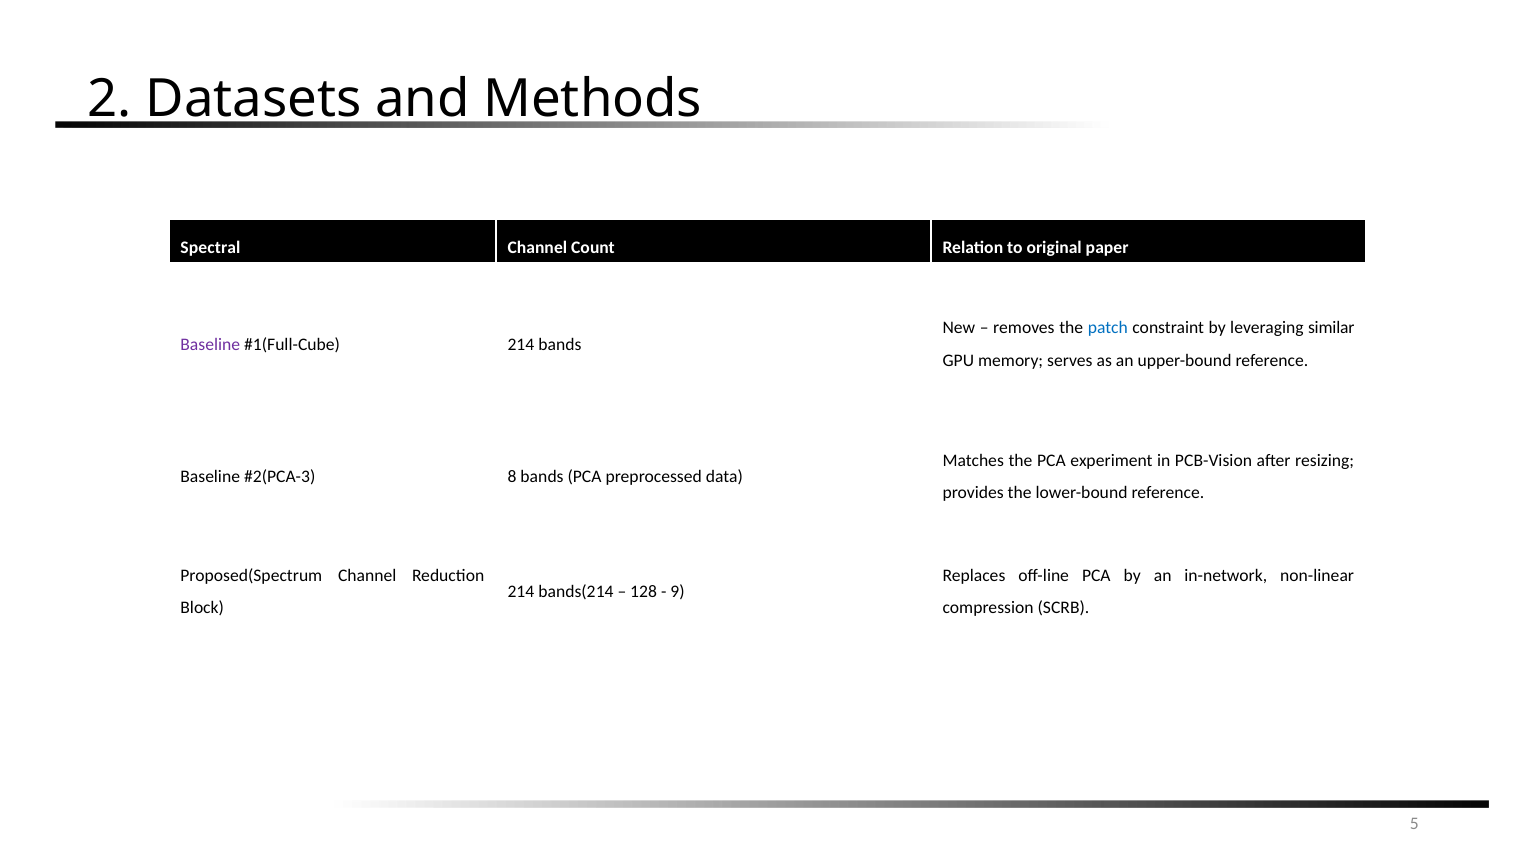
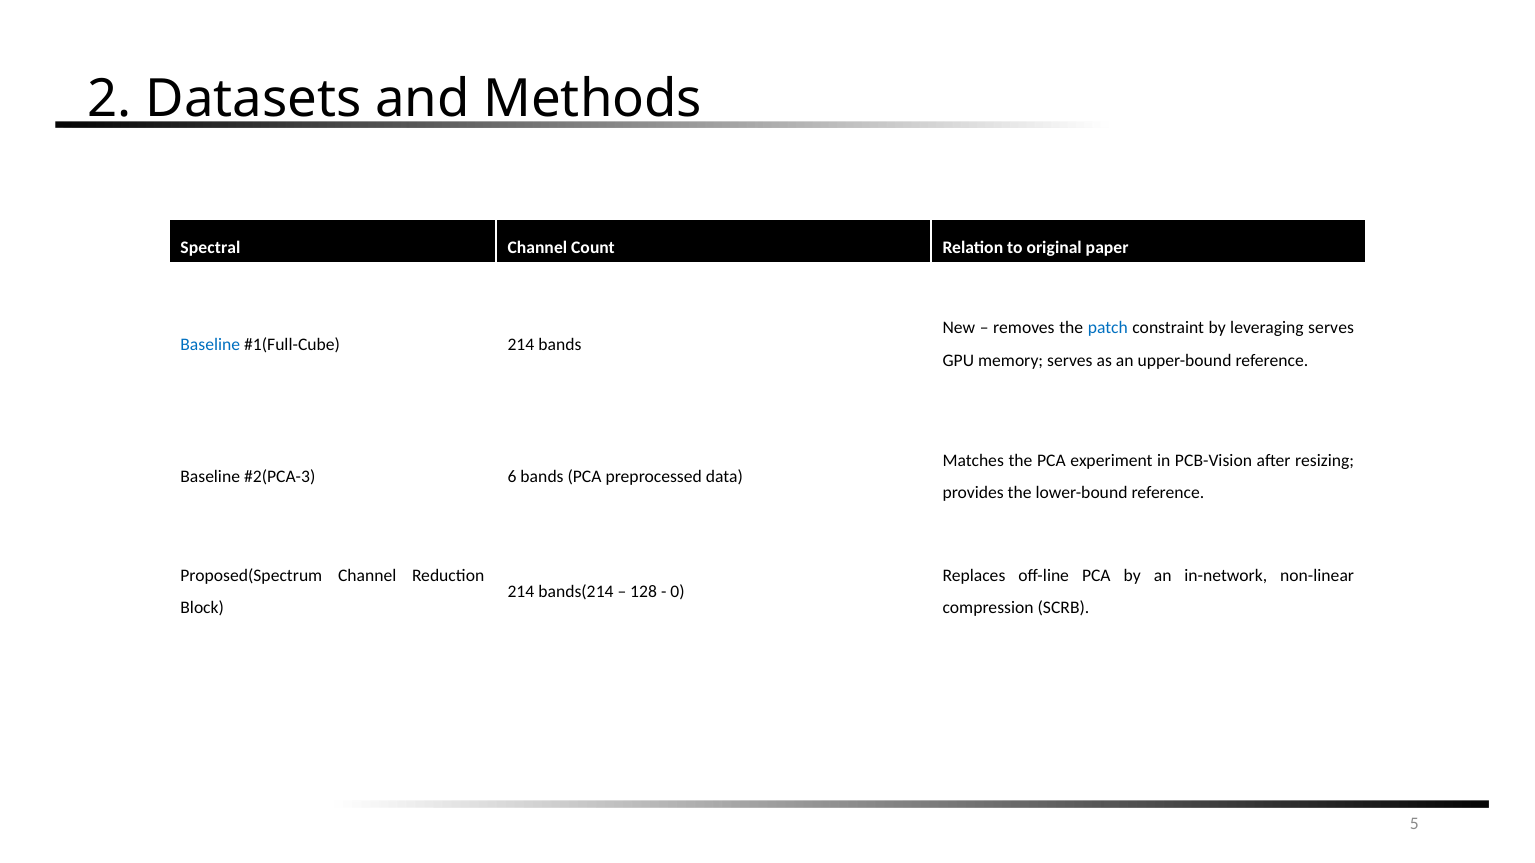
leveraging similar: similar -> serves (1331, 328)
Baseline colour: purple -> blue (210, 345)
8: 8 -> 6 (512, 477)
9: 9 -> 0 (678, 592)
